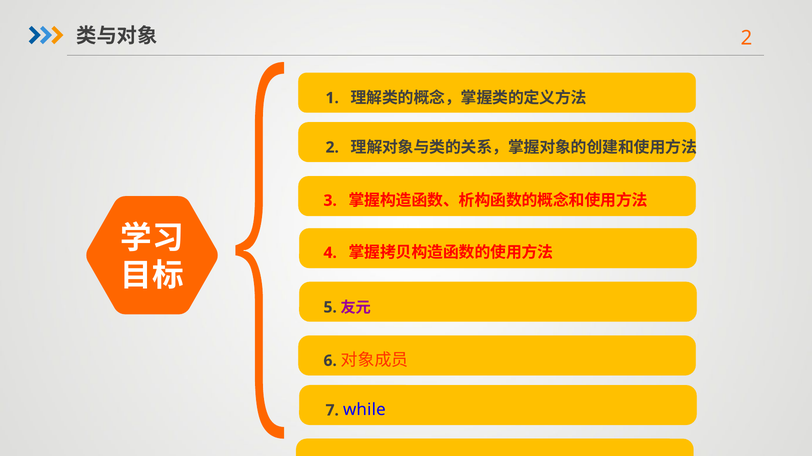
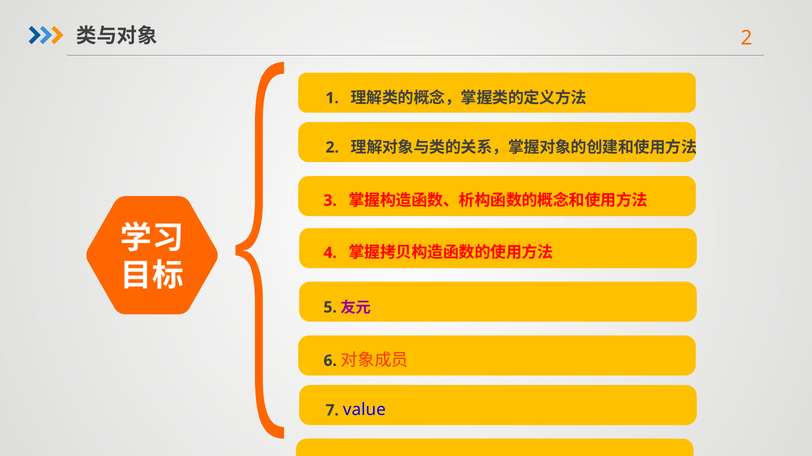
while: while -> value (364, 410)
